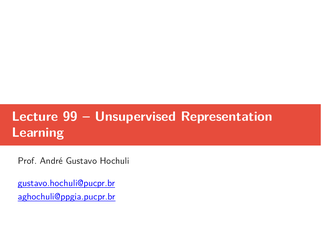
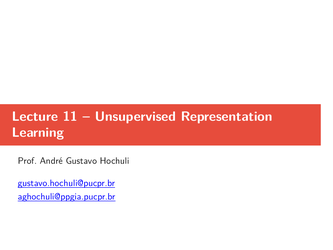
99: 99 -> 11 (70, 116)
